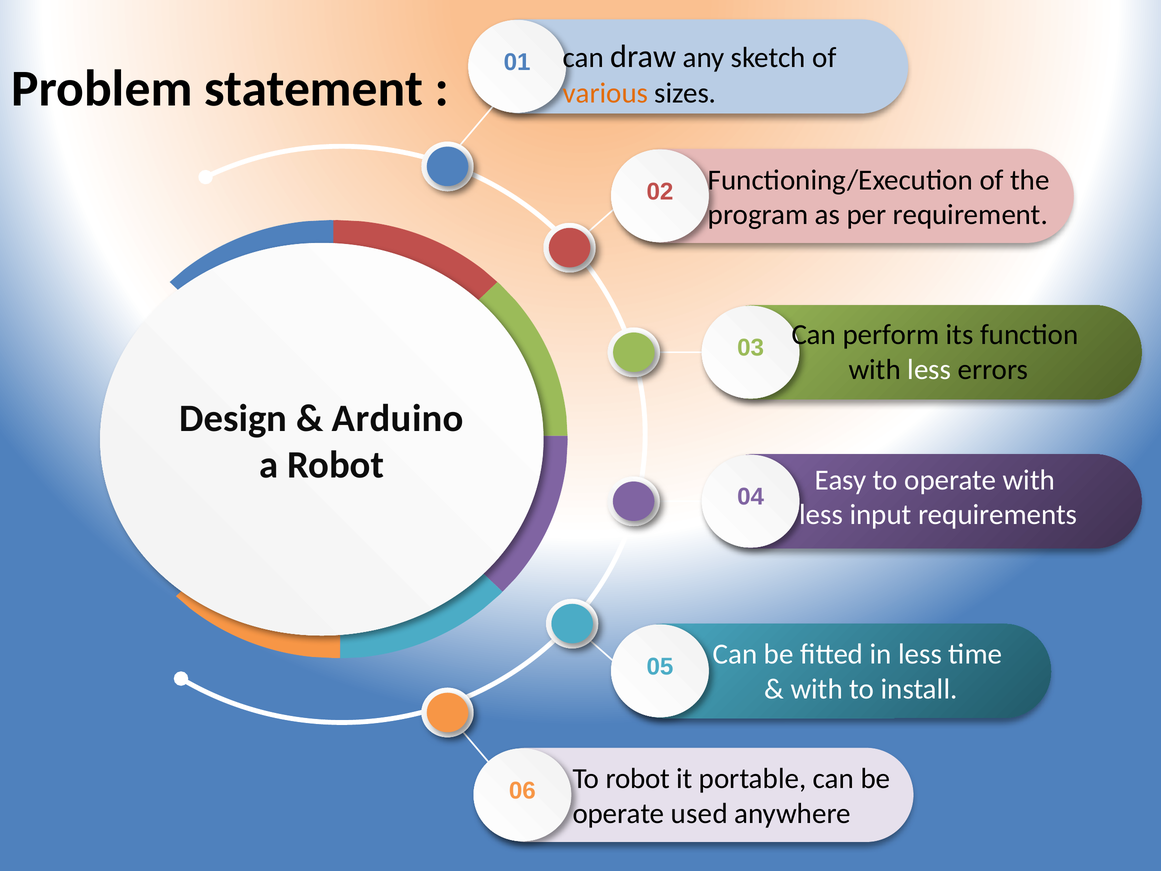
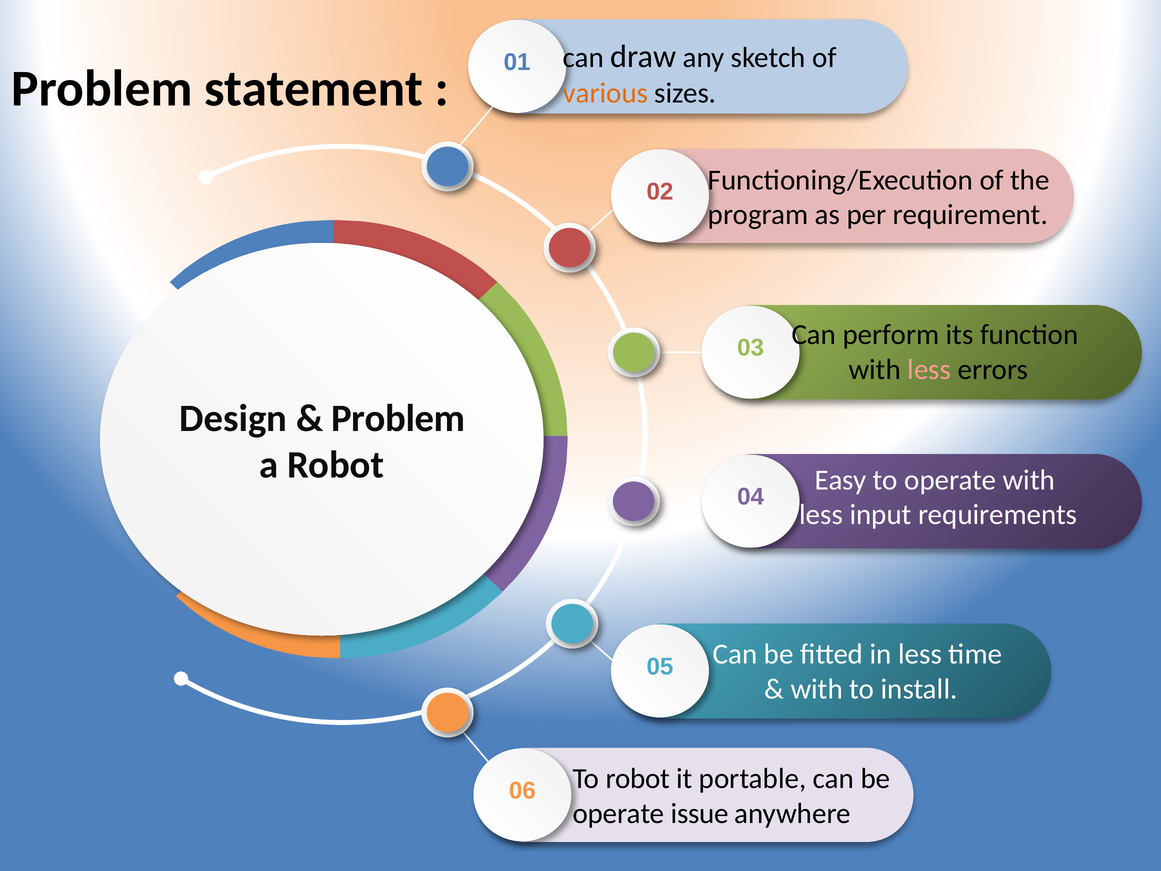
less colour: white -> pink (929, 370)
Arduino: Arduino -> Problem (398, 419)
used: used -> issue (700, 813)
